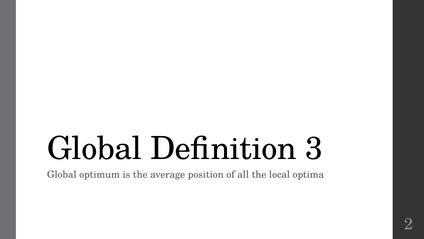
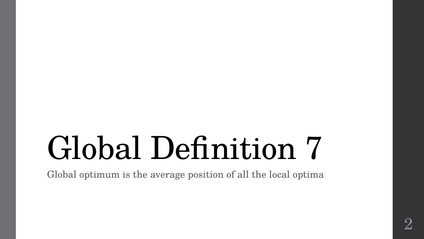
3: 3 -> 7 (314, 148)
